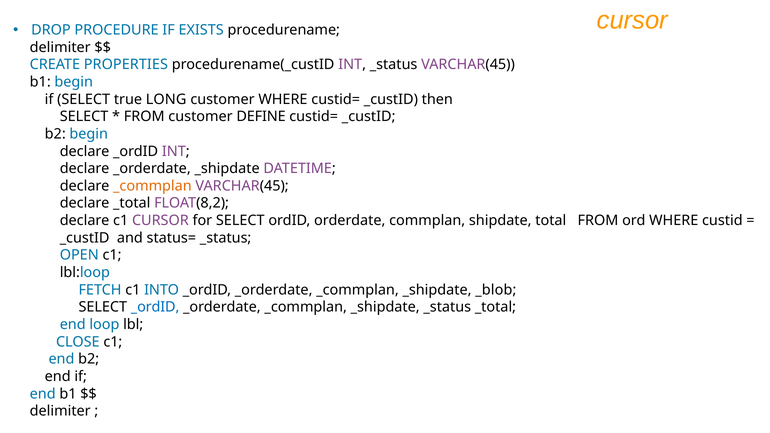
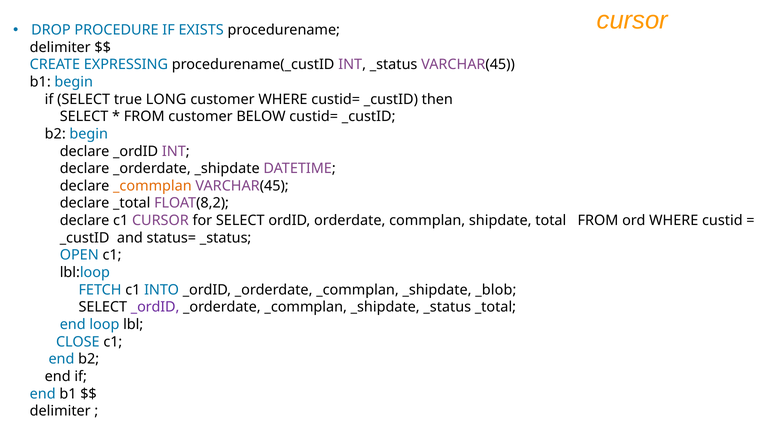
PROPERTIES: PROPERTIES -> EXPRESSING (126, 65)
DEFINE: DEFINE -> BELOW (261, 117)
_ordID colour: blue -> purple (155, 307)
